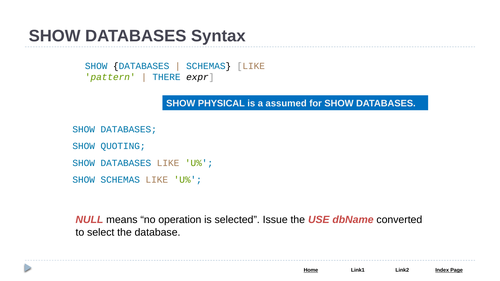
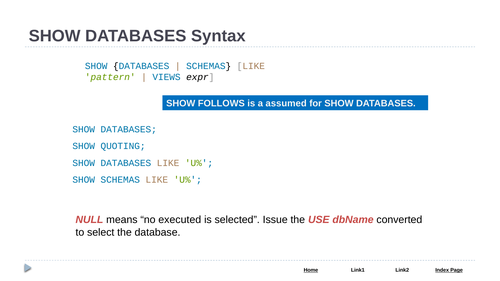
THERE: THERE -> VIEWS (166, 77)
PHYSICAL: PHYSICAL -> FOLLOWS (221, 103)
operation: operation -> executed (180, 220)
